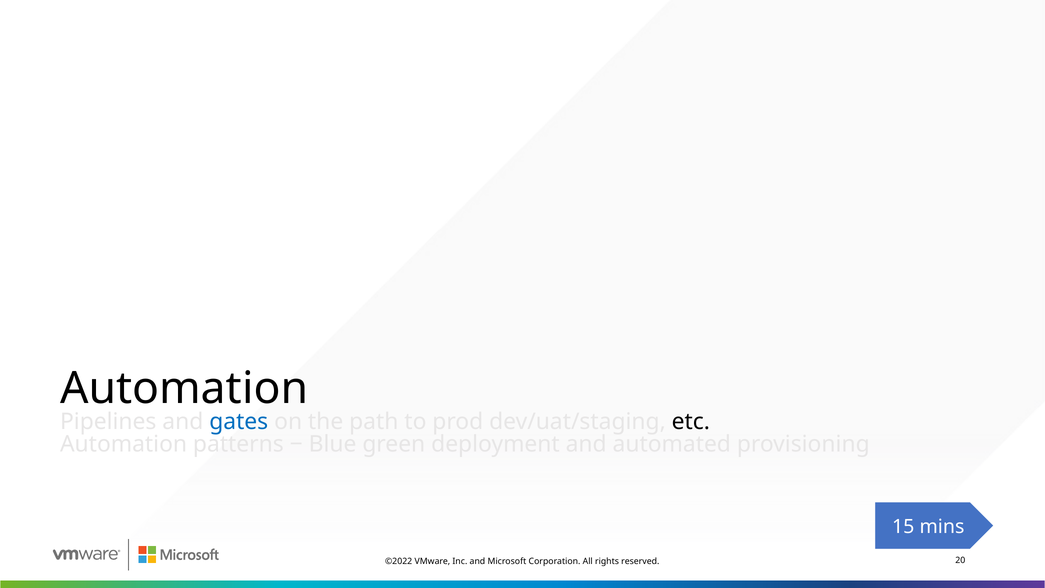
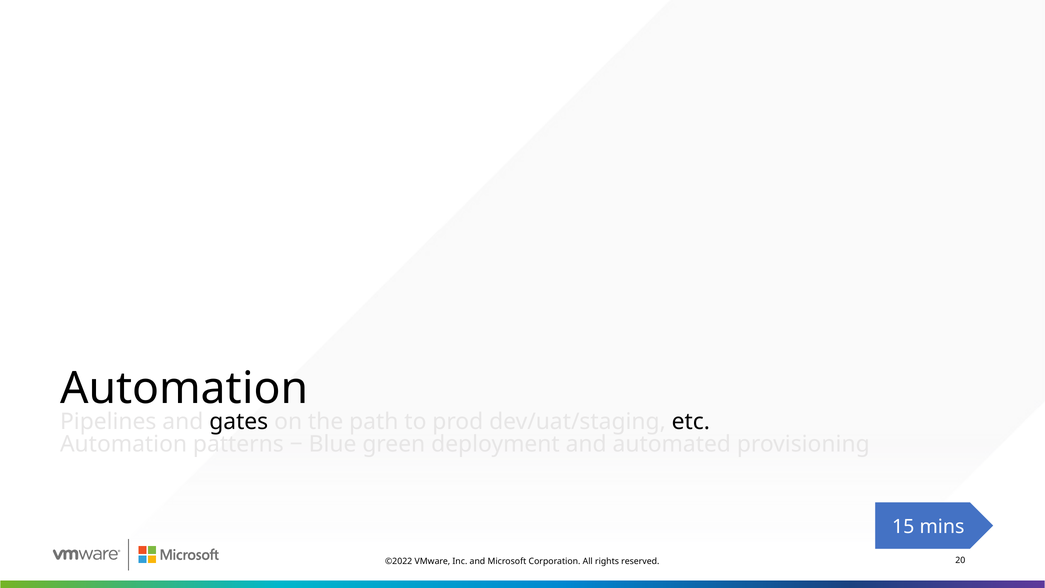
gates colour: blue -> black (239, 422)
